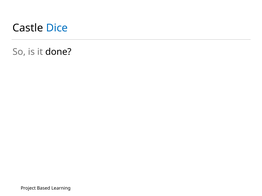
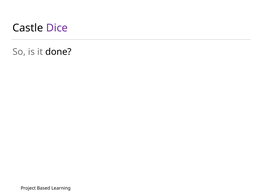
Dice colour: blue -> purple (57, 28)
